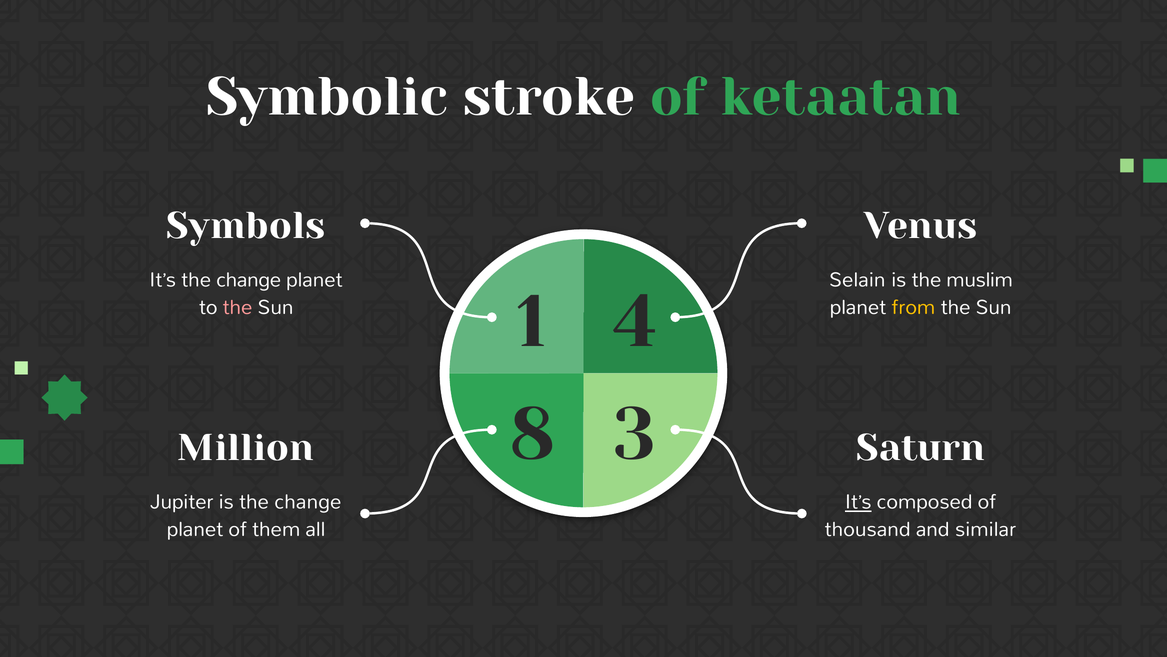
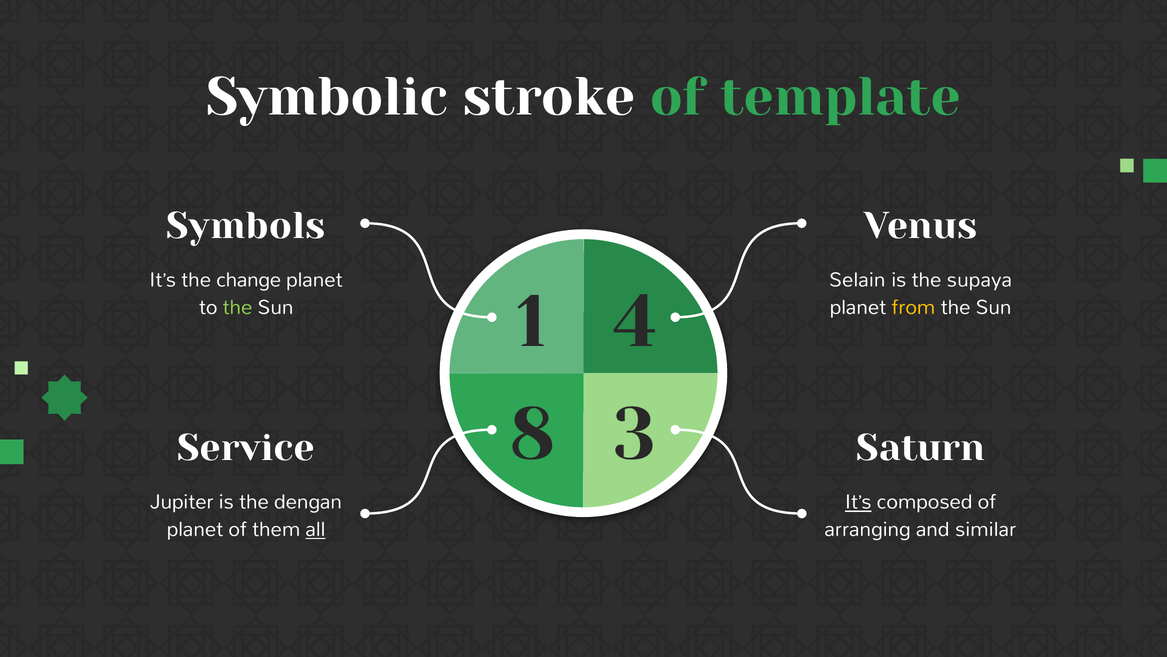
ketaatan: ketaatan -> template (840, 97)
muslim: muslim -> supaya (979, 279)
the colour: pink -> light green (237, 306)
Million: Million -> Service (246, 448)
is the change: change -> dengan (308, 501)
all underline: none -> present (315, 528)
thousand: thousand -> arranging (868, 528)
